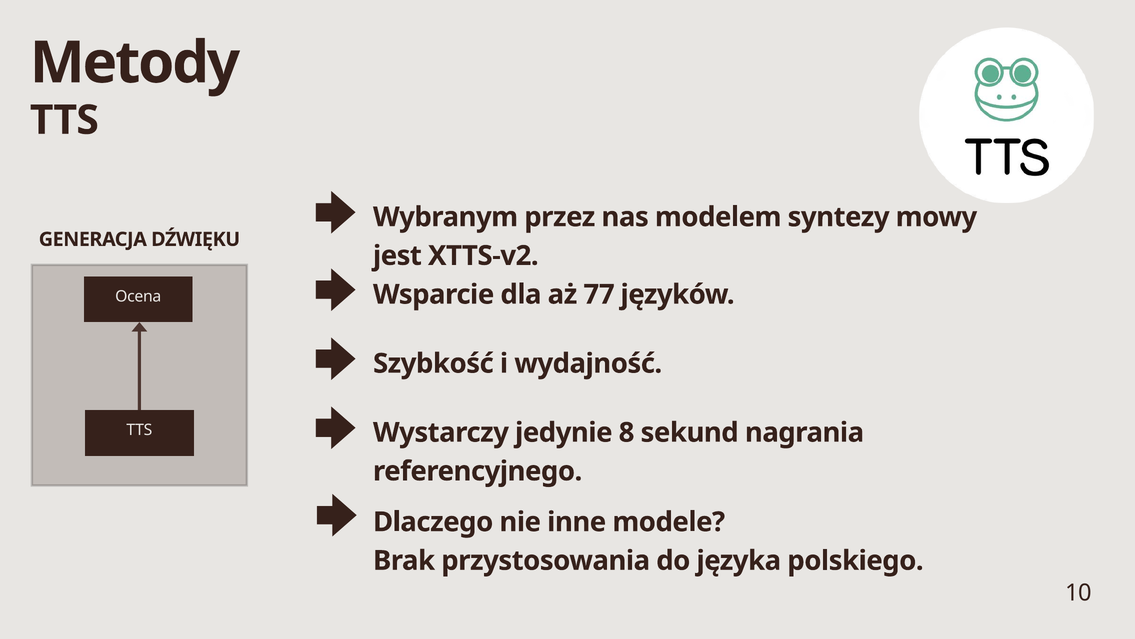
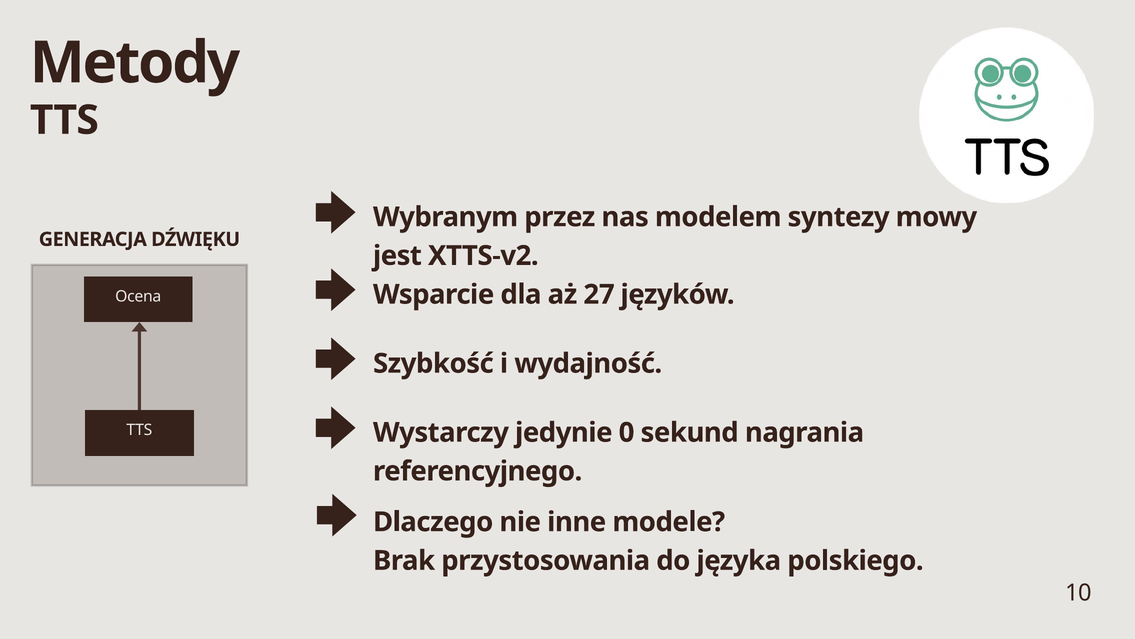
77: 77 -> 27 (599, 294)
8: 8 -> 0 (627, 432)
